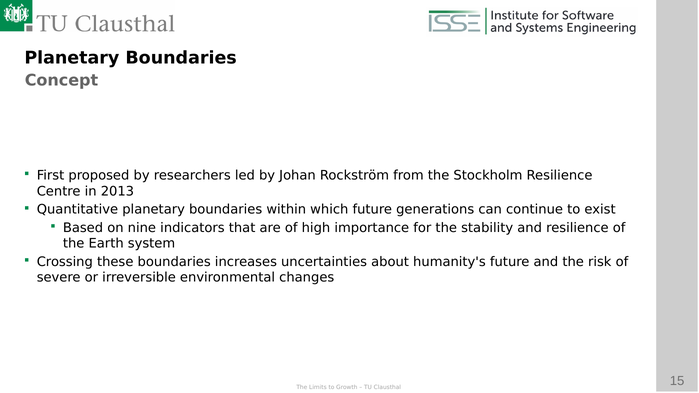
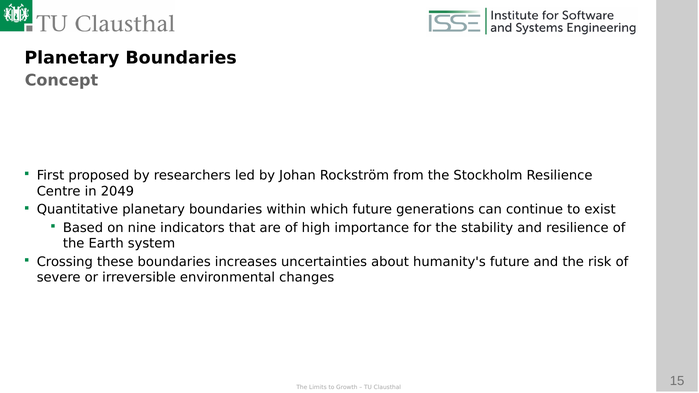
2013: 2013 -> 2049 (117, 191)
